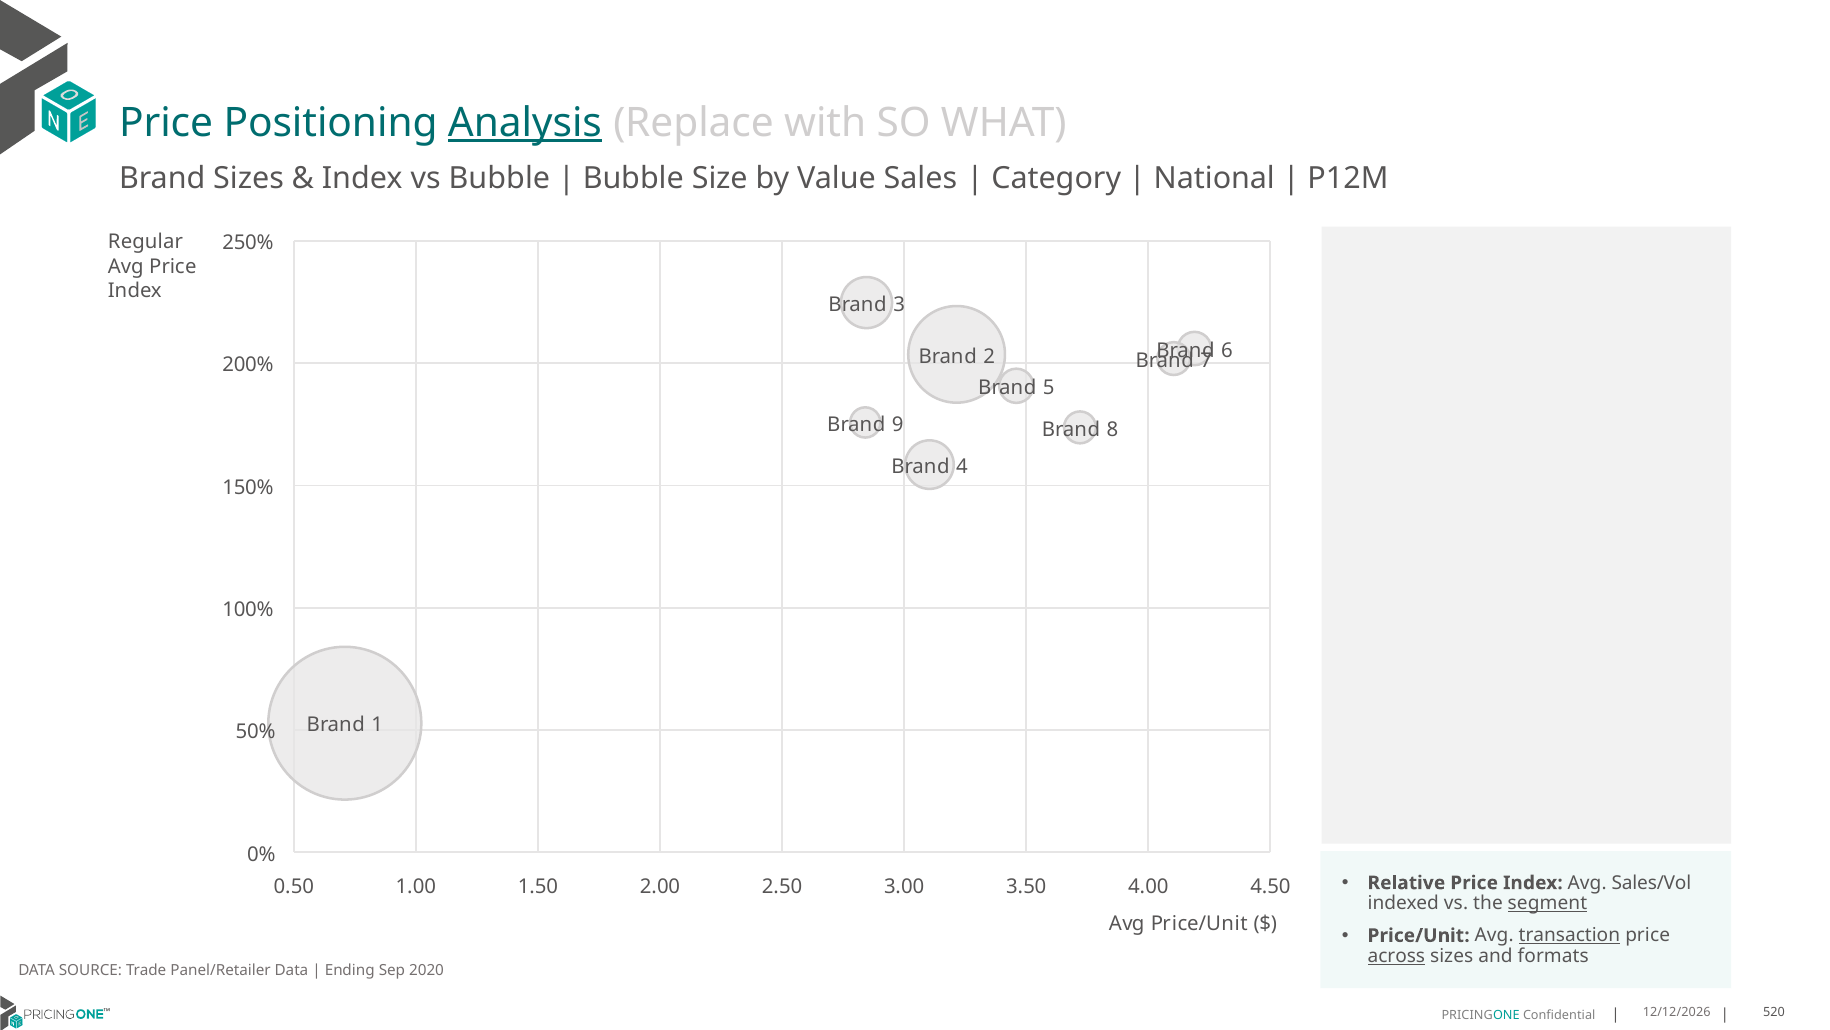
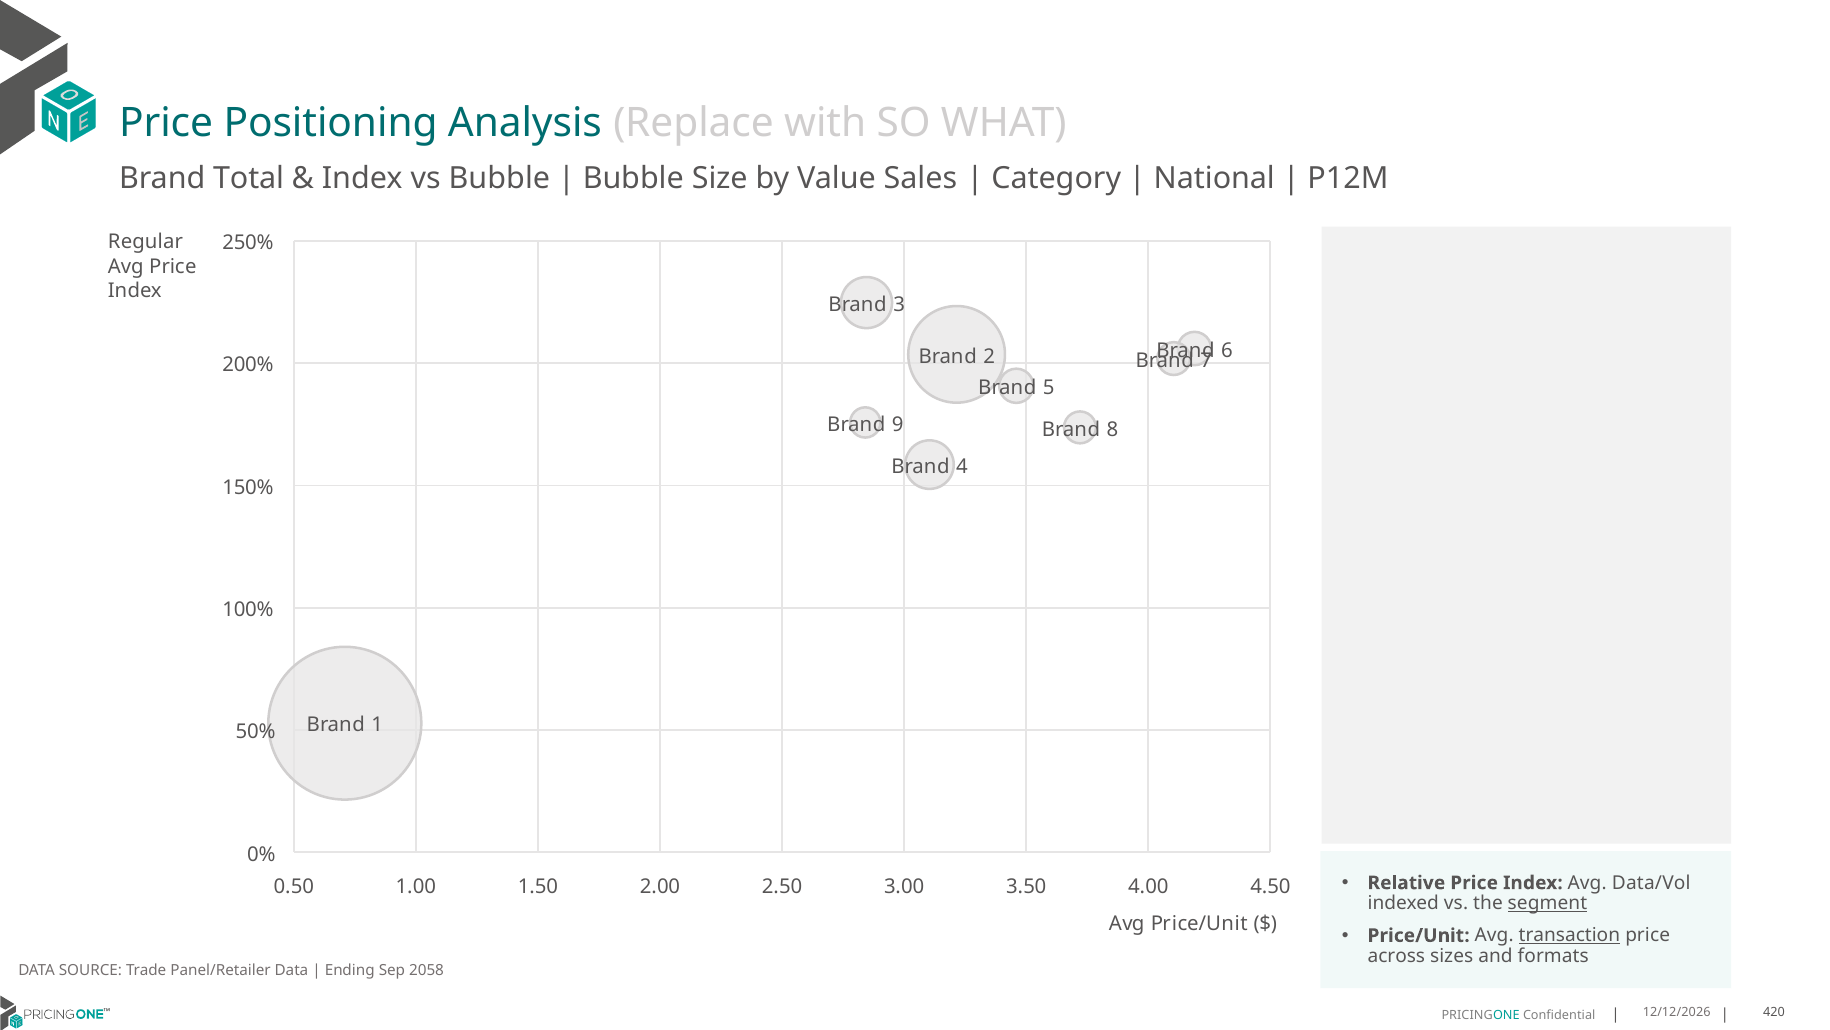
Analysis underline: present -> none (525, 123)
Brand Sizes: Sizes -> Total (249, 178)
Sales/Vol: Sales/Vol -> Data/Vol (1651, 882)
across underline: present -> none (1396, 956)
2020: 2020 -> 2058 (427, 970)
520: 520 -> 420 (1774, 1012)
